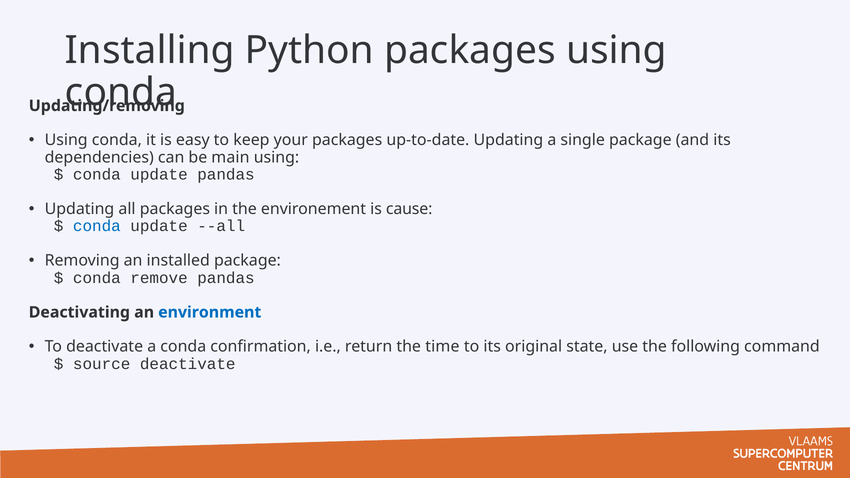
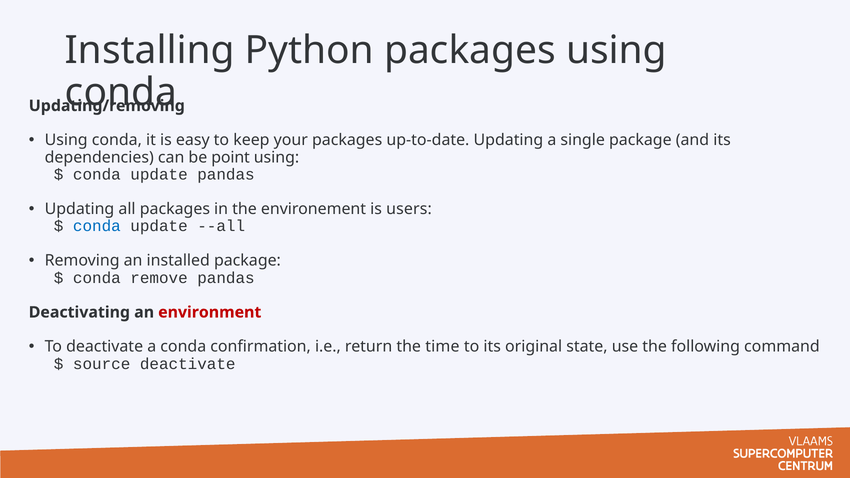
main: main -> point (231, 157)
cause: cause -> users (409, 209)
environment colour: blue -> red (210, 312)
